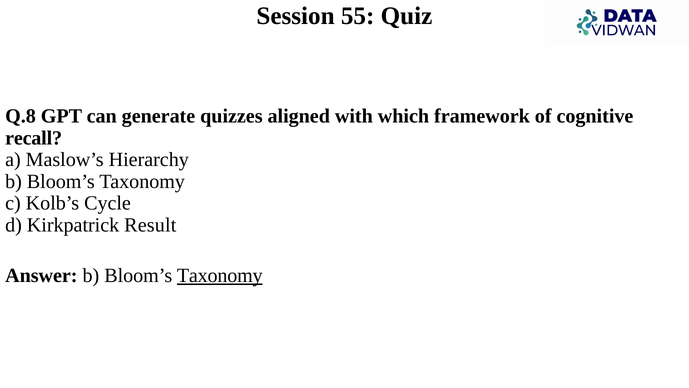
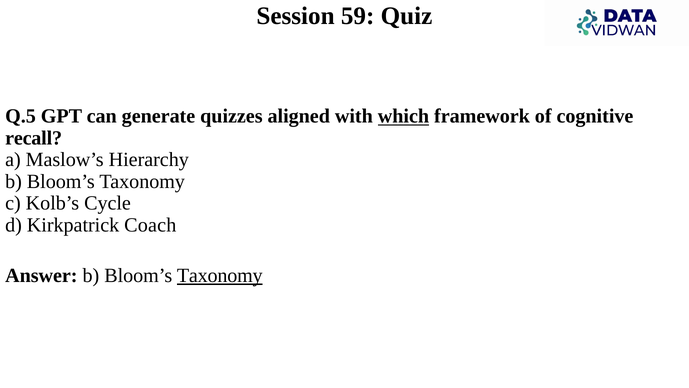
55: 55 -> 59 (358, 16)
Q.8: Q.8 -> Q.5 (20, 116)
which underline: none -> present (403, 116)
Result: Result -> Coach (150, 225)
